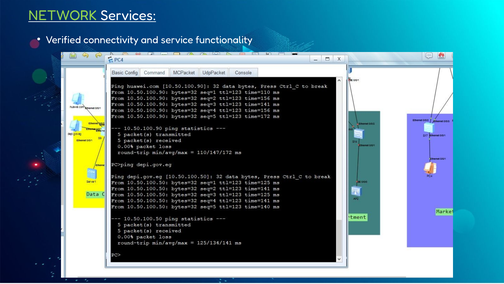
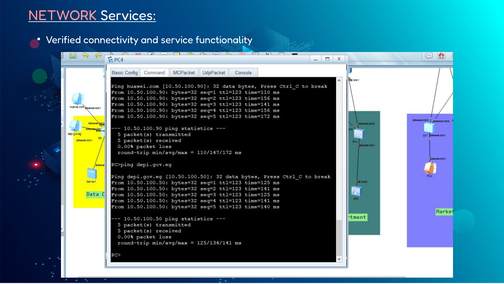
NETWORK colour: light green -> pink (63, 15)
